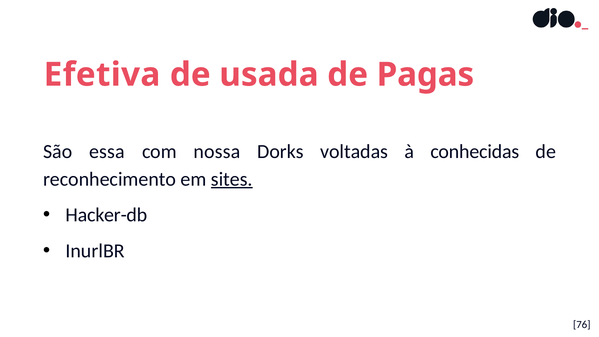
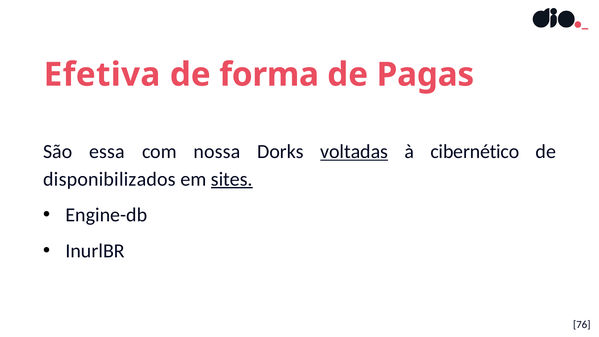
usada: usada -> forma (269, 75)
voltadas underline: none -> present (354, 152)
conhecidas: conhecidas -> cibernético (475, 152)
reconhecimento: reconhecimento -> disponibilizados (109, 179)
Hacker-db: Hacker-db -> Engine-db (106, 215)
